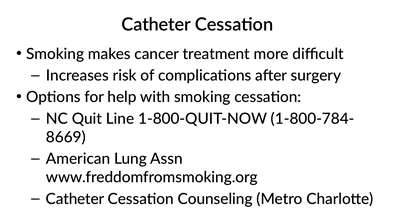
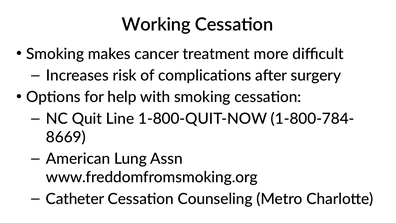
Catheter: Catheter -> Working (156, 25)
